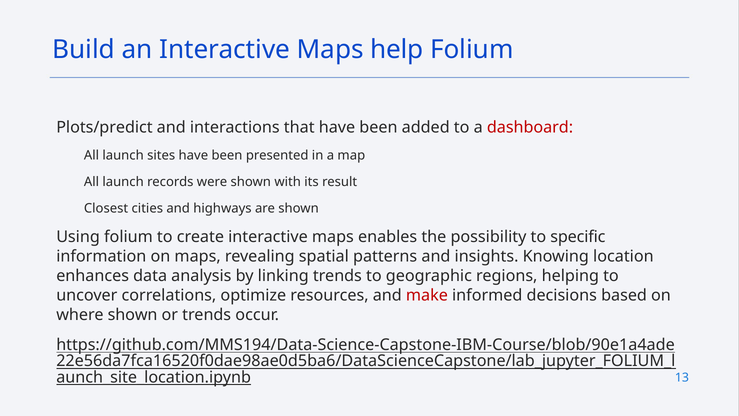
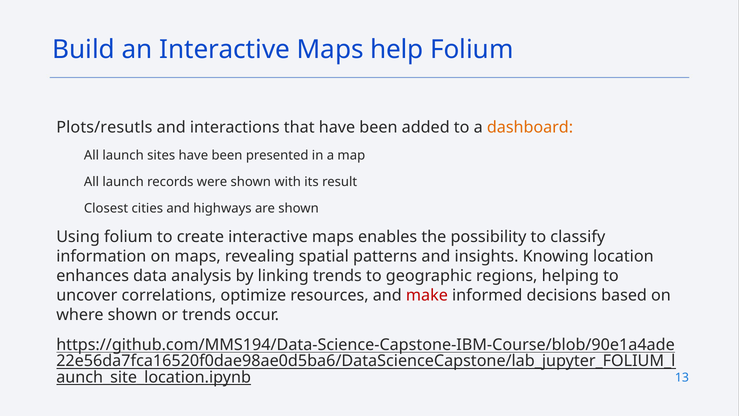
Plots/predict: Plots/predict -> Plots/resutls (104, 127)
dashboard colour: red -> orange (530, 127)
specific: specific -> classify (578, 237)
